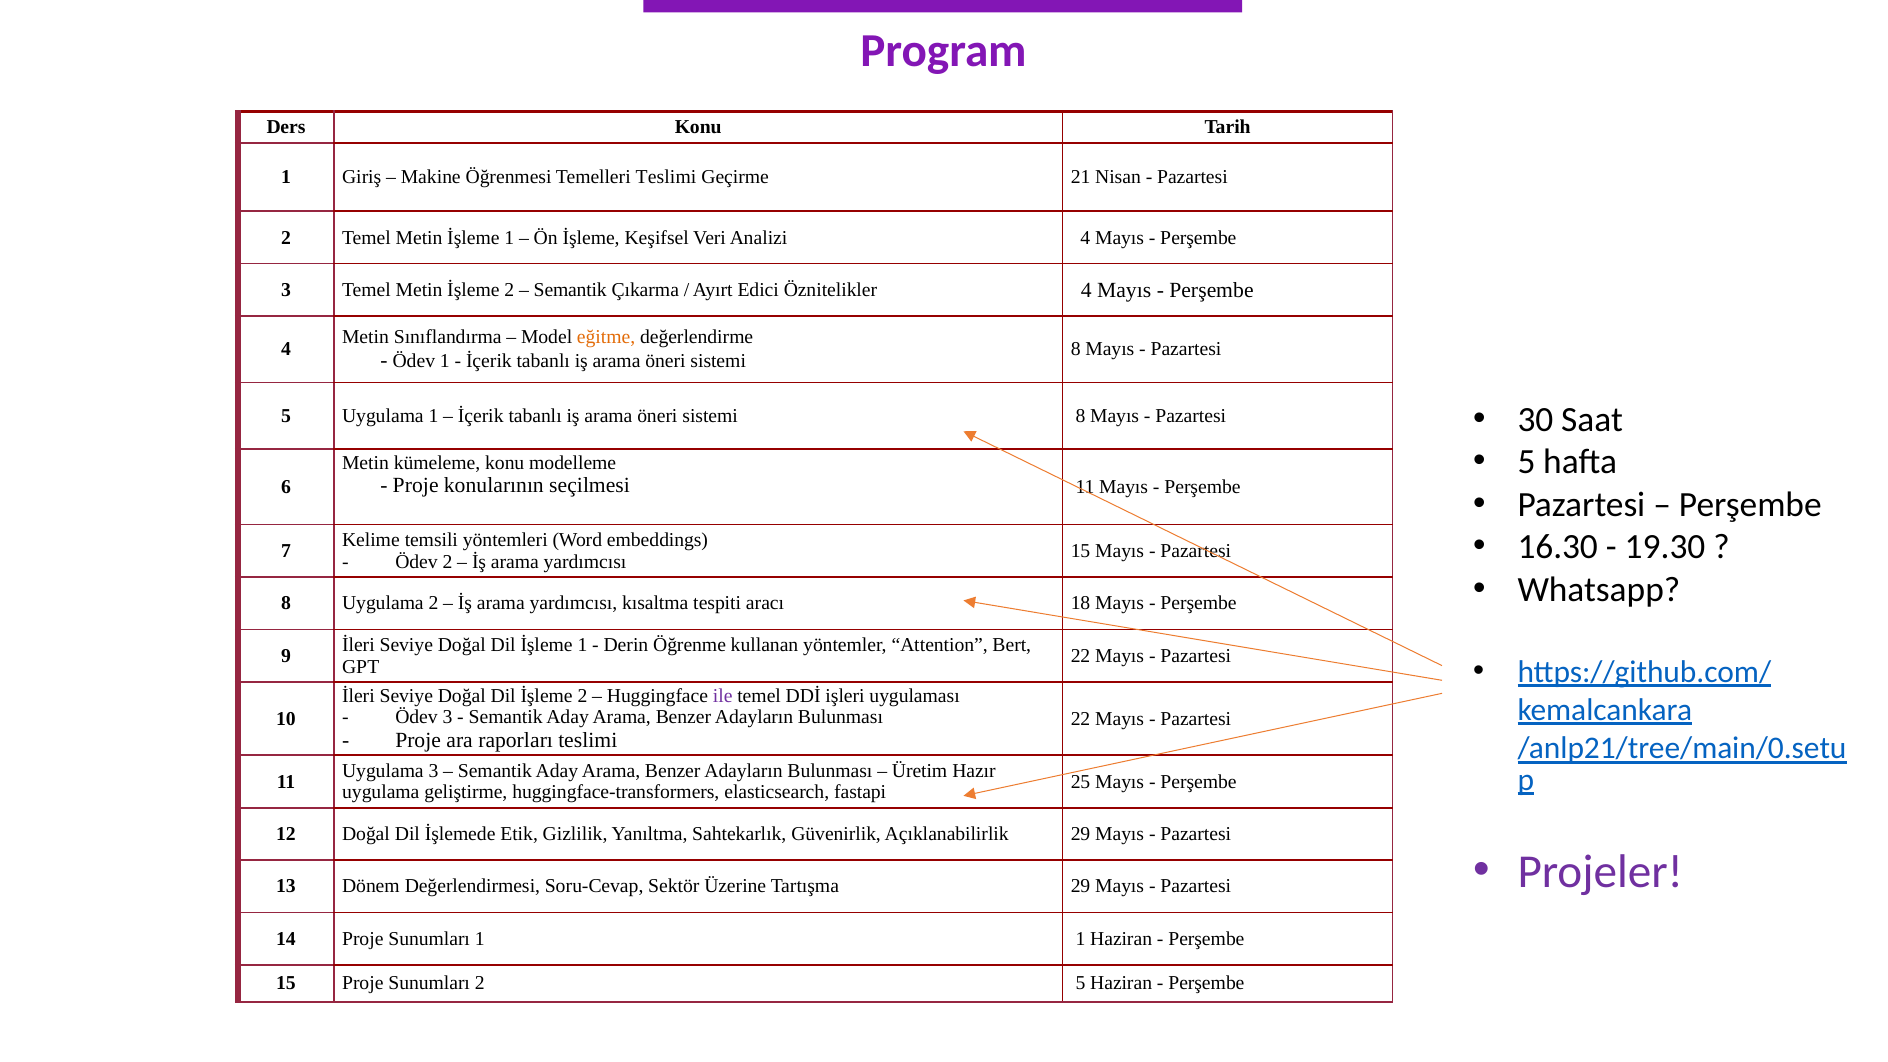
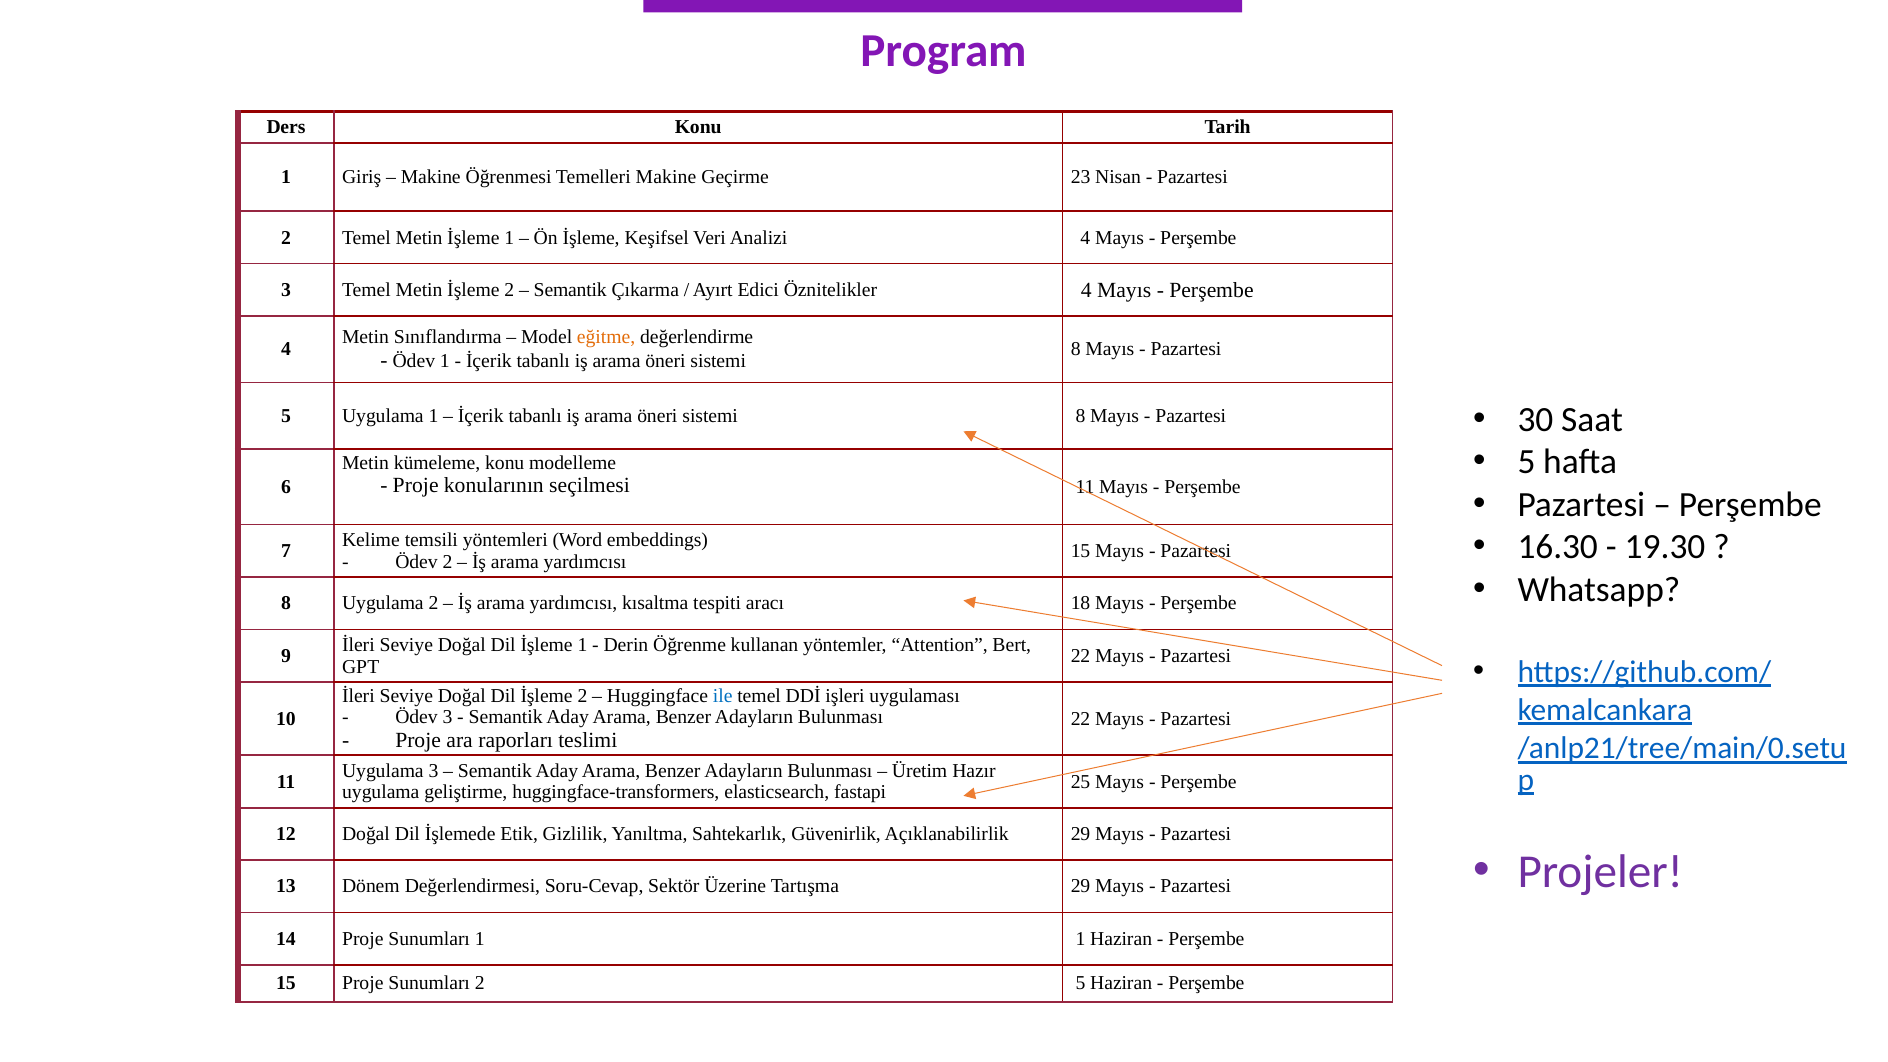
Temelleri Teslimi: Teslimi -> Makine (666, 177)
21: 21 -> 23 (1081, 177)
ile colour: purple -> blue (723, 696)
